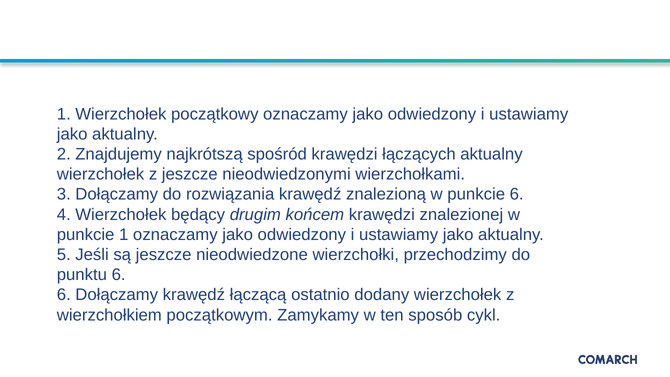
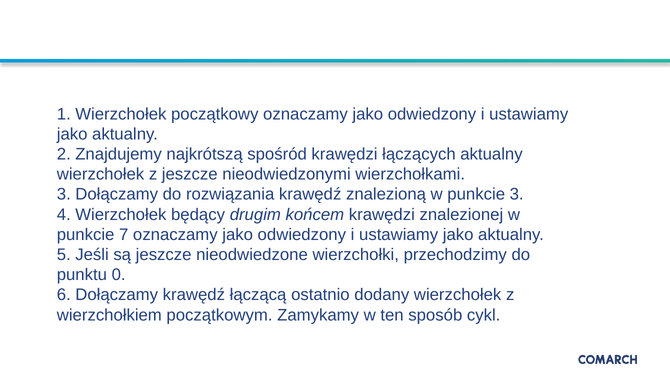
punkcie 6: 6 -> 3 (517, 194)
punkcie 1: 1 -> 7 (124, 235)
punktu 6: 6 -> 0 (119, 275)
